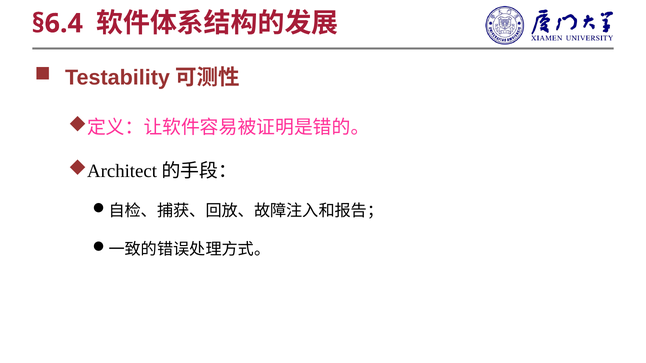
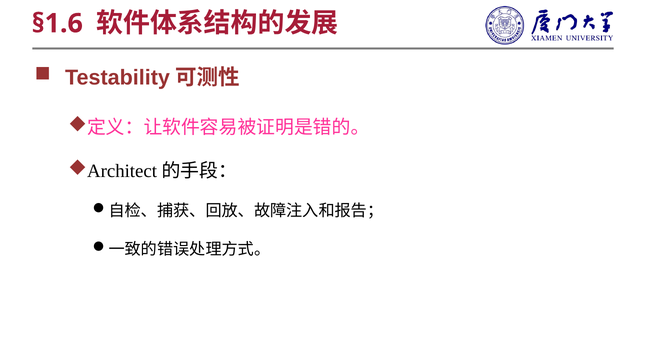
§6.4: §6.4 -> §1.6 (57, 23)
